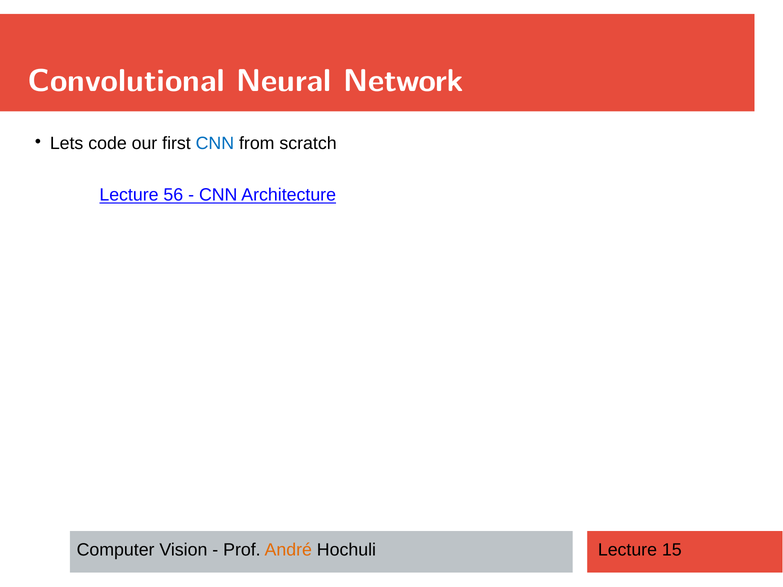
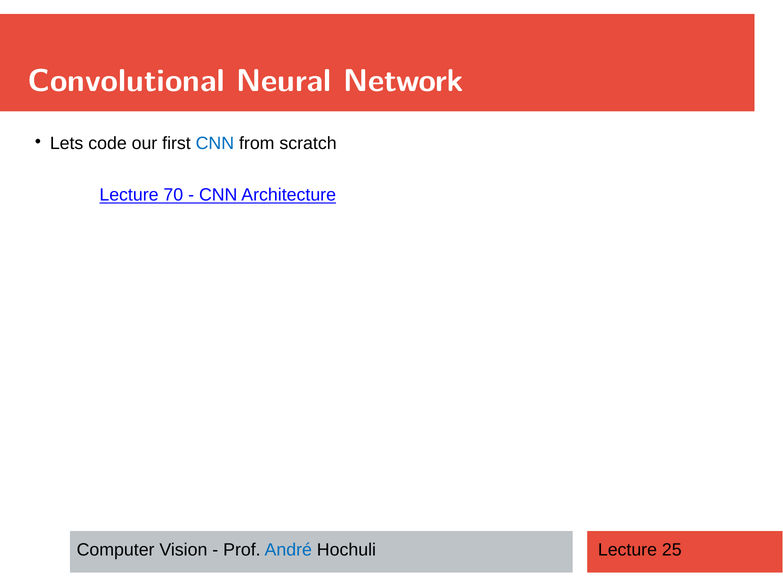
56: 56 -> 70 (173, 195)
André colour: orange -> blue (288, 550)
15: 15 -> 25 (672, 550)
